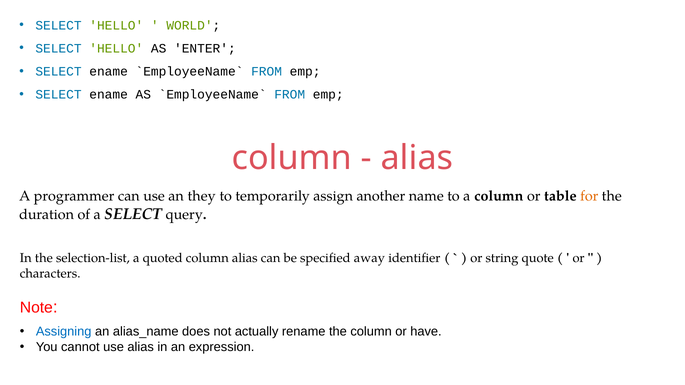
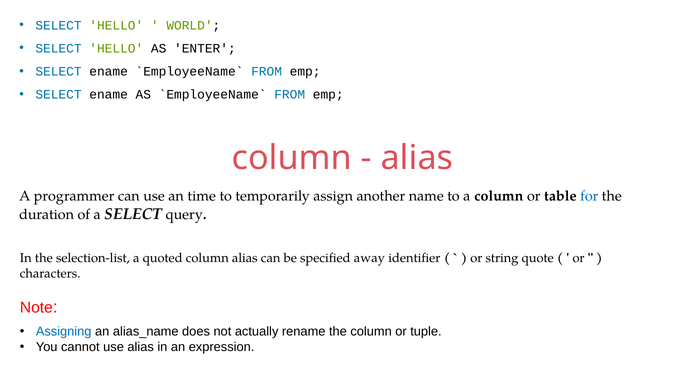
they: they -> time (202, 196)
for colour: orange -> blue (589, 196)
have: have -> tuple (426, 332)
